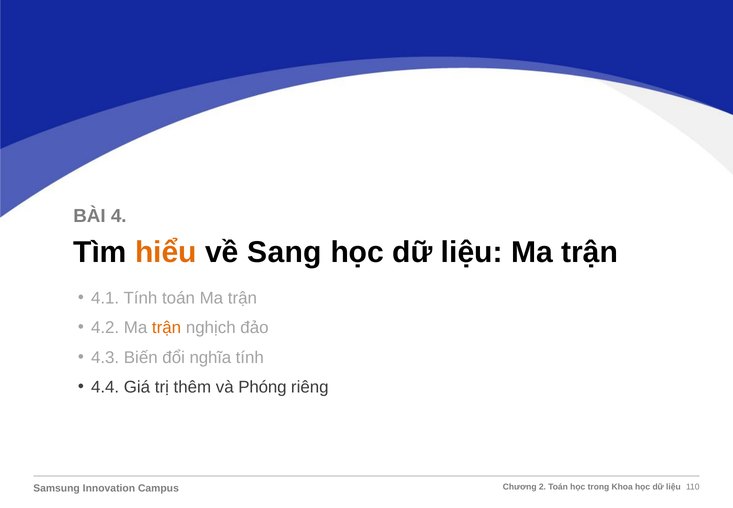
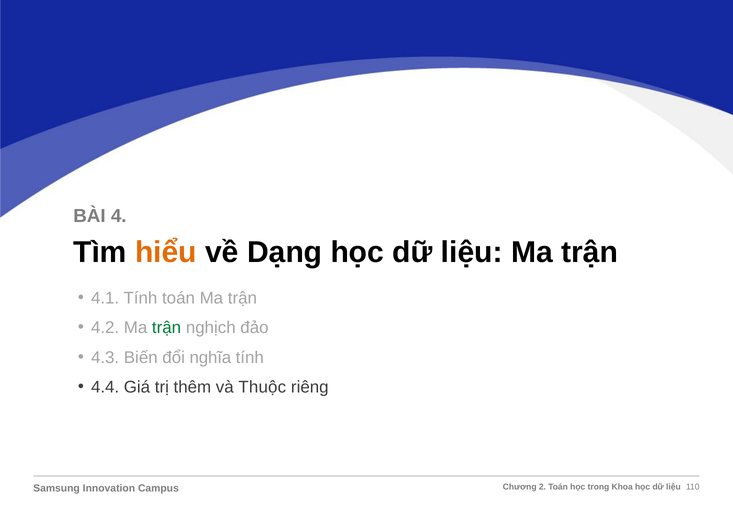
Sang: Sang -> Dạng (285, 252)
trận colour: orange -> green (167, 328)
Phóng: Phóng -> Thuộc (262, 387)
